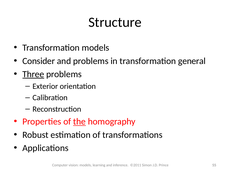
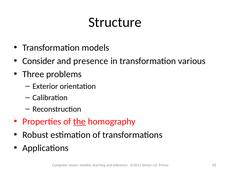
and problems: problems -> presence (91, 61)
general: general -> various (192, 61)
Three underline: present -> none (33, 74)
